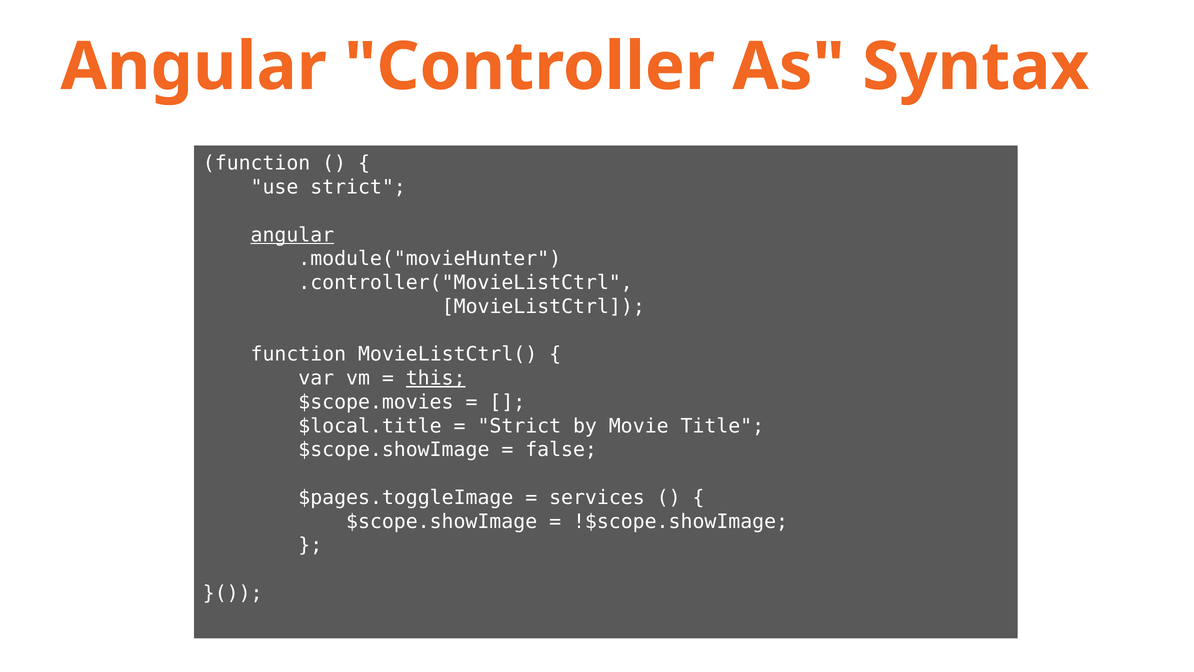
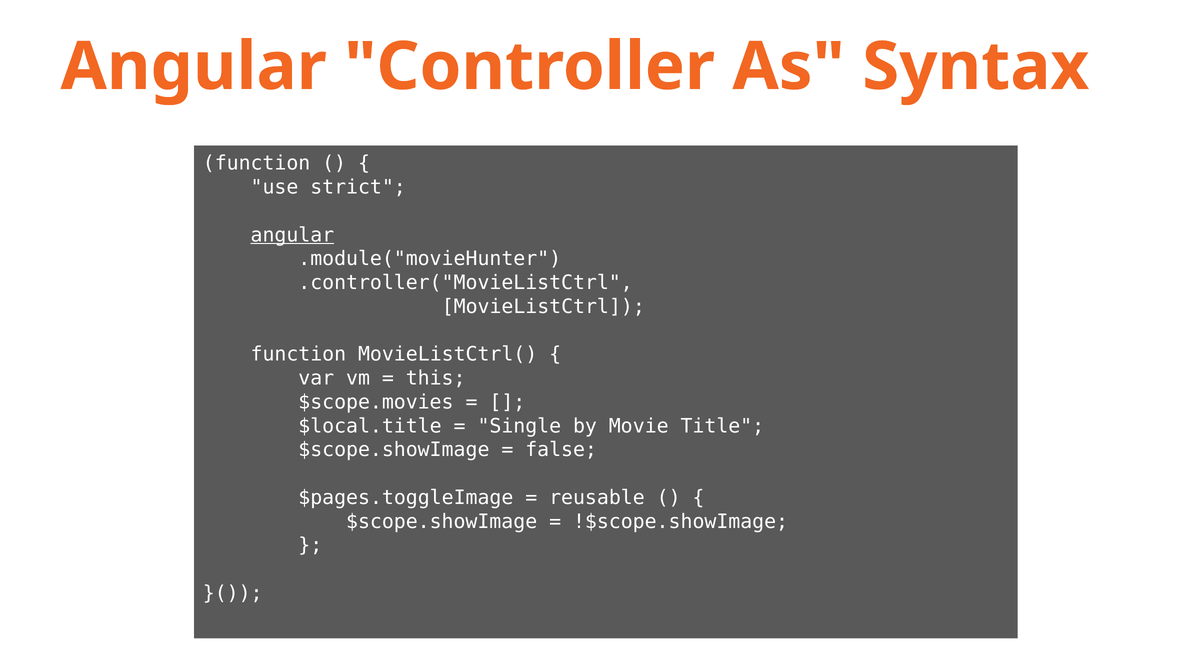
this underline: present -> none (436, 378)
Strict: Strict -> Single (519, 426)
services: services -> reusable (597, 497)
